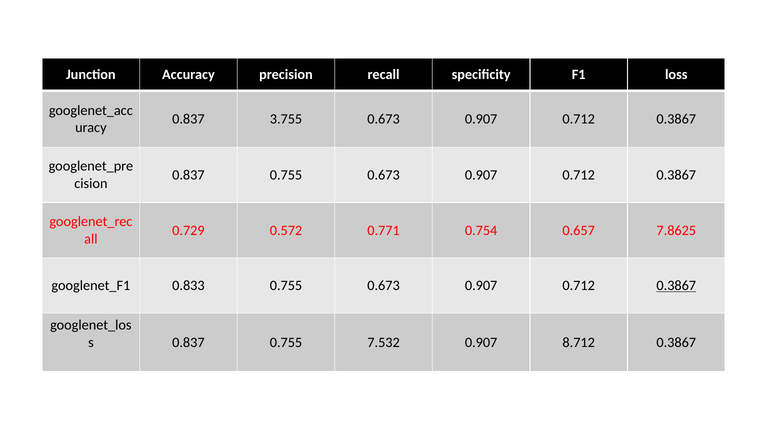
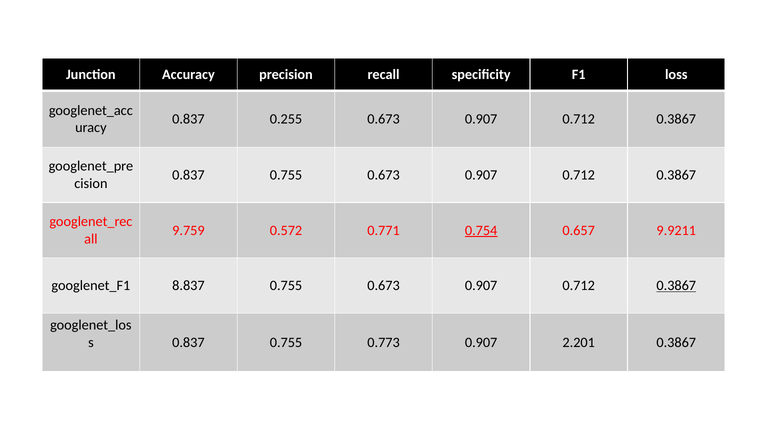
3.755: 3.755 -> 0.255 (286, 119)
0.729: 0.729 -> 9.759 (188, 230)
0.754 underline: none -> present (481, 230)
7.8625: 7.8625 -> 9.9211 (676, 230)
0.833: 0.833 -> 8.837 (188, 286)
7.532: 7.532 -> 0.773 (384, 342)
8.712: 8.712 -> 2.201 (579, 342)
